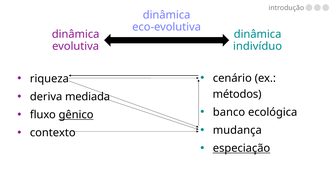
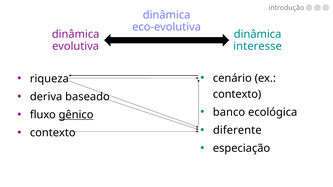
indivíduo: indivíduo -> interesse (258, 46)
mediada: mediada -> baseado (87, 97)
métodos: métodos -> contexto (237, 94)
mudança: mudança -> diferente (237, 130)
especiação underline: present -> none (242, 148)
